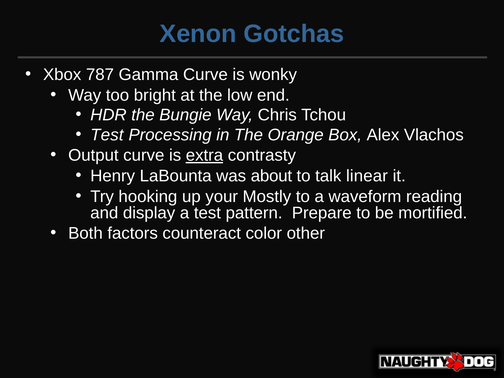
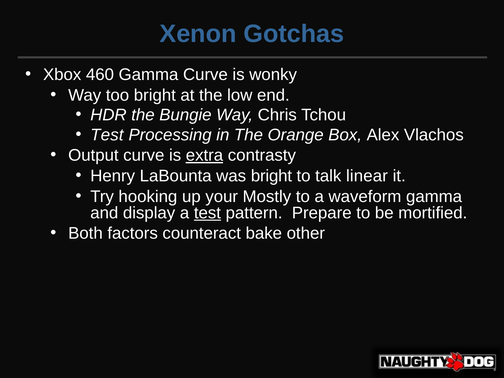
787: 787 -> 460 (100, 75)
was about: about -> bright (271, 176)
waveform reading: reading -> gamma (434, 197)
test underline: none -> present (207, 213)
color: color -> bake (264, 233)
